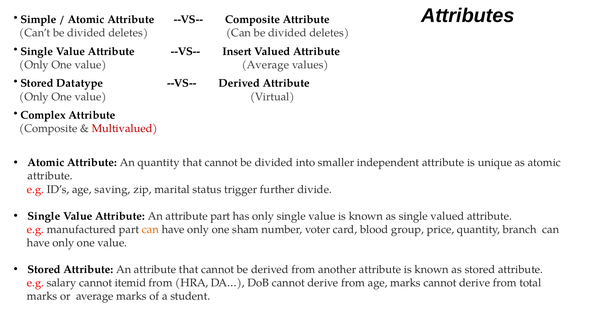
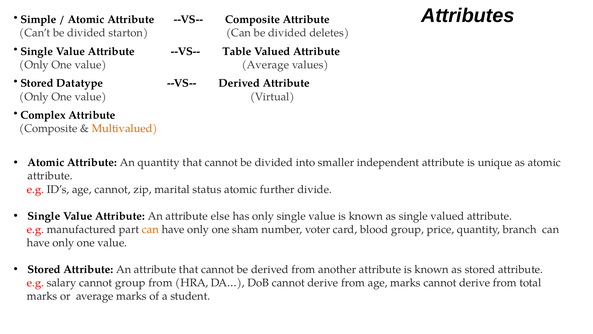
Can’t be divided deletes: deletes -> starton (128, 33)
Insert: Insert -> Table (237, 51)
Multivalued colour: red -> orange (125, 128)
age saving: saving -> cannot (113, 189)
status trigger: trigger -> atomic (241, 189)
attribute part: part -> else (220, 216)
cannot itemid: itemid -> group (130, 283)
